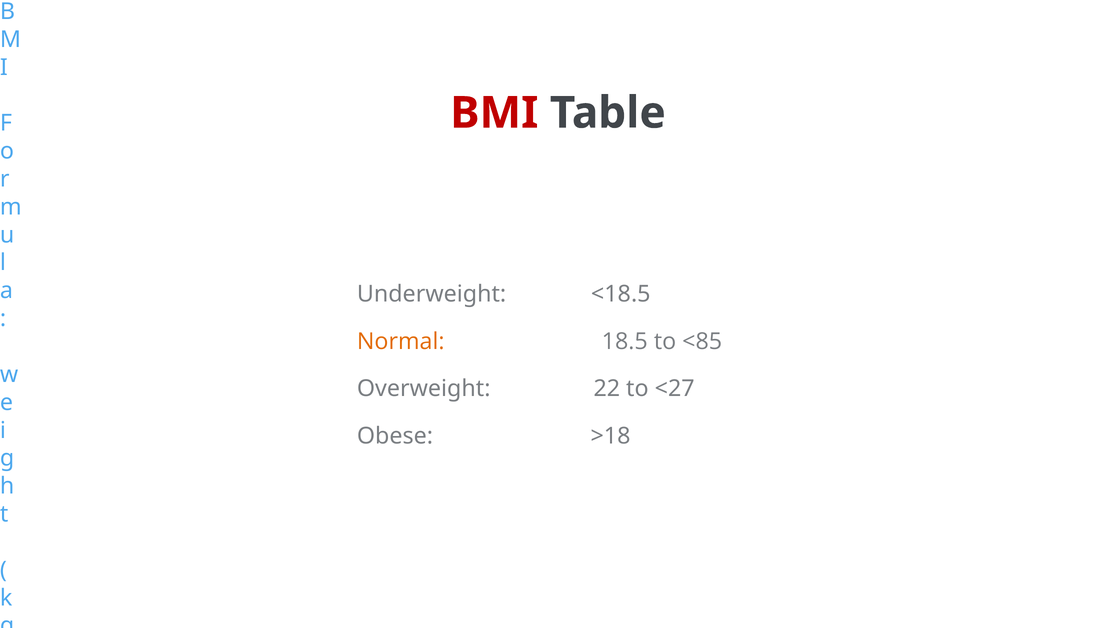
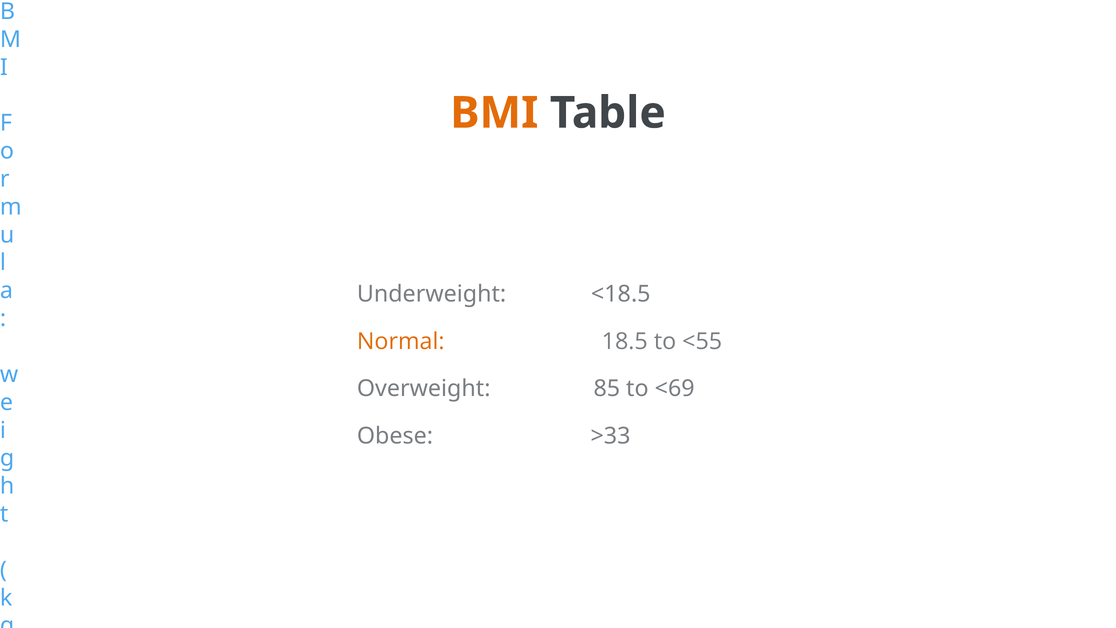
BMI colour: red -> orange (494, 113)
<85: <85 -> <55 (702, 341)
22: 22 -> 85 (607, 389)
<27: <27 -> <69 (675, 389)
>18: >18 -> >33 (610, 436)
